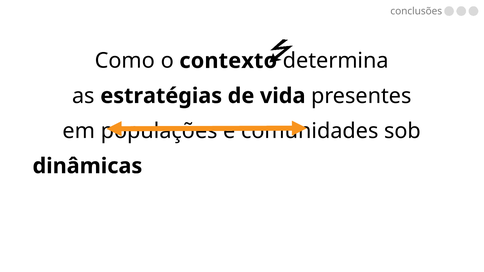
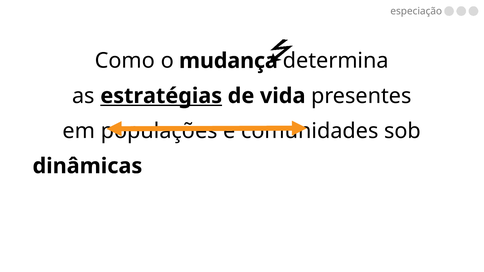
conclusões: conclusões -> especiação (416, 11)
contexto: contexto -> mudança (228, 61)
estratégias underline: none -> present (161, 96)
